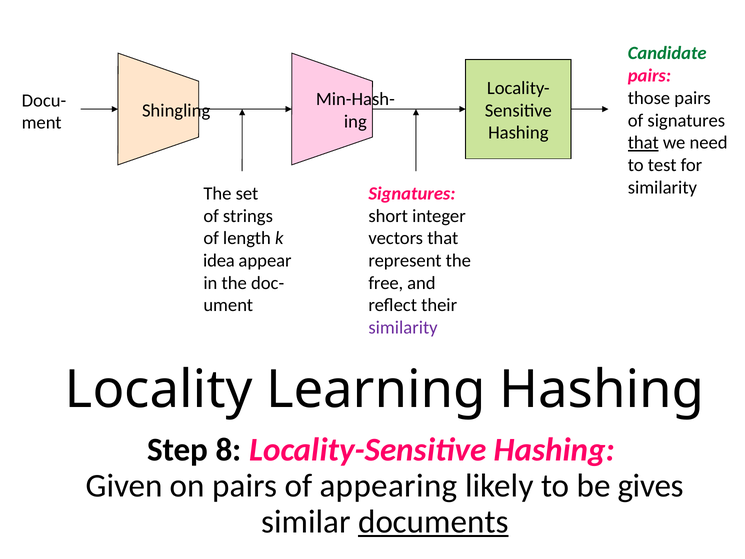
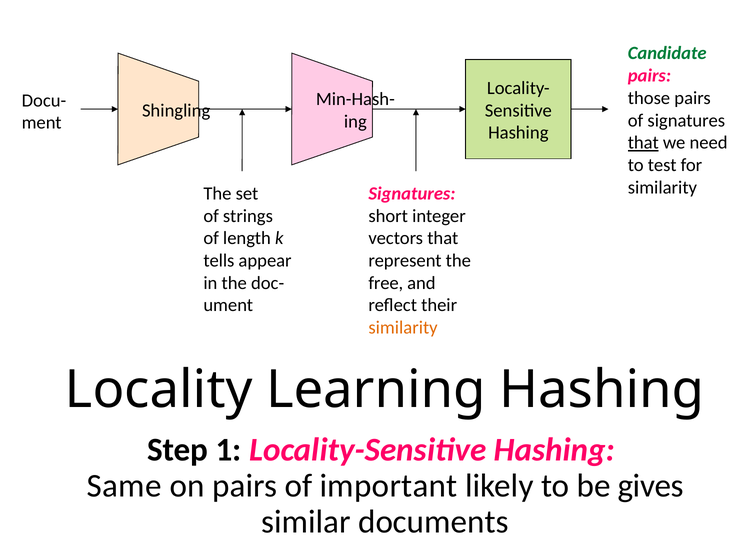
idea: idea -> tells (219, 260)
similarity colour: purple -> orange (403, 328)
8: 8 -> 1 (229, 450)
Given: Given -> Same (124, 486)
appearing: appearing -> important (389, 486)
documents underline: present -> none (433, 521)
